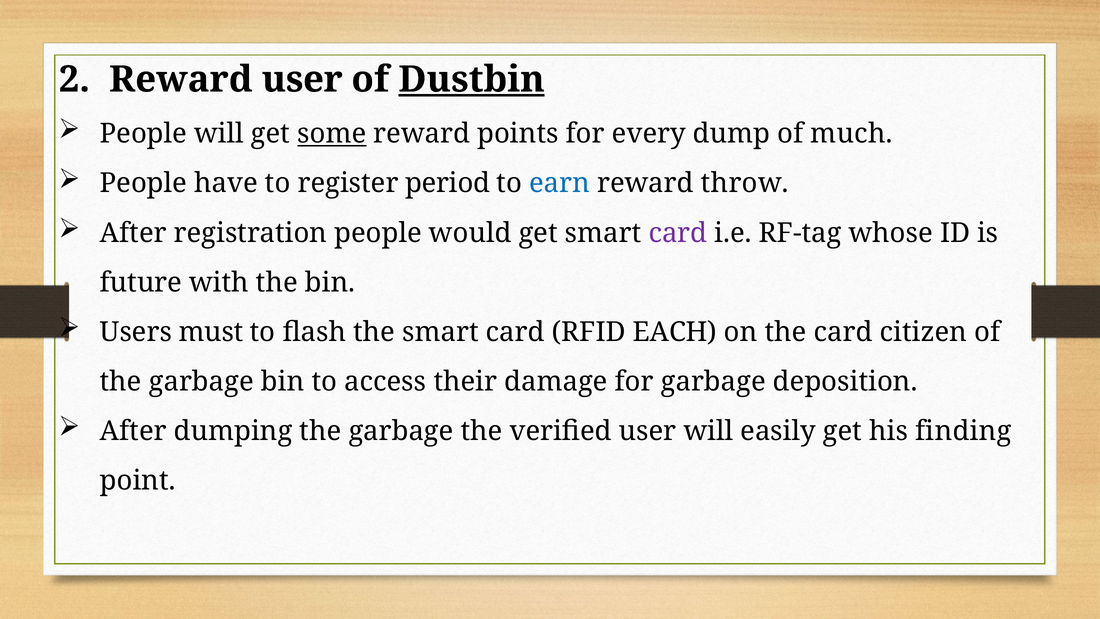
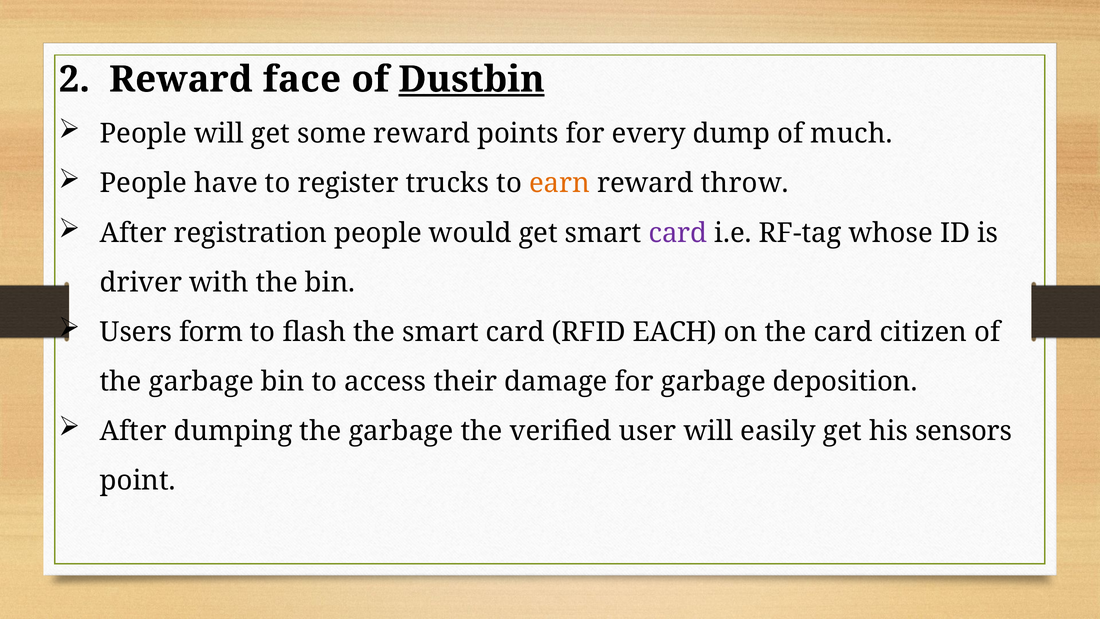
Reward user: user -> face (302, 79)
some underline: present -> none (332, 134)
period: period -> trucks (447, 183)
earn colour: blue -> orange (560, 183)
future: future -> driver (141, 282)
must: must -> form (211, 332)
finding: finding -> sensors (964, 431)
